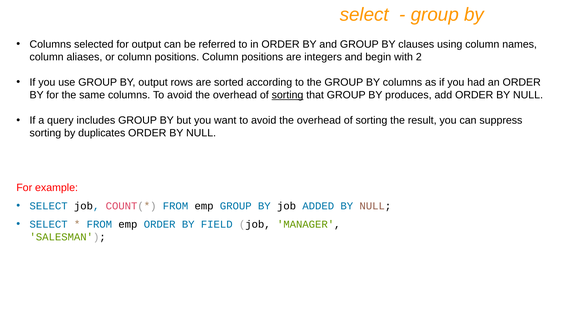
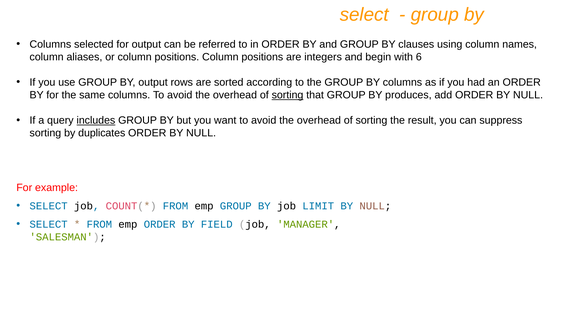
2: 2 -> 6 (419, 57)
includes underline: none -> present (96, 121)
ADDED: ADDED -> LIMIT (318, 206)
